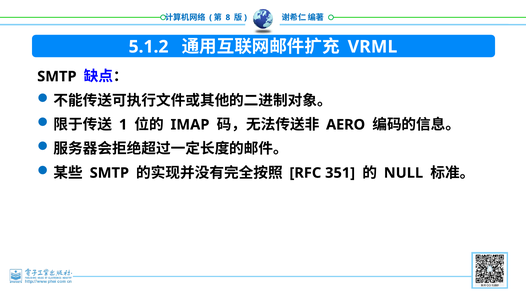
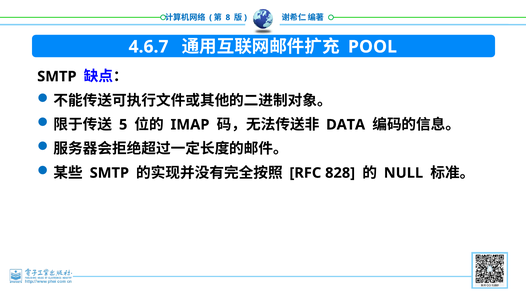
5.1.2: 5.1.2 -> 4.6.7 (149, 47)
VRML: VRML -> POOL (372, 47)
1: 1 -> 5 (123, 125)
AERO: AERO -> DATA (346, 125)
351: 351 -> 828 (340, 173)
